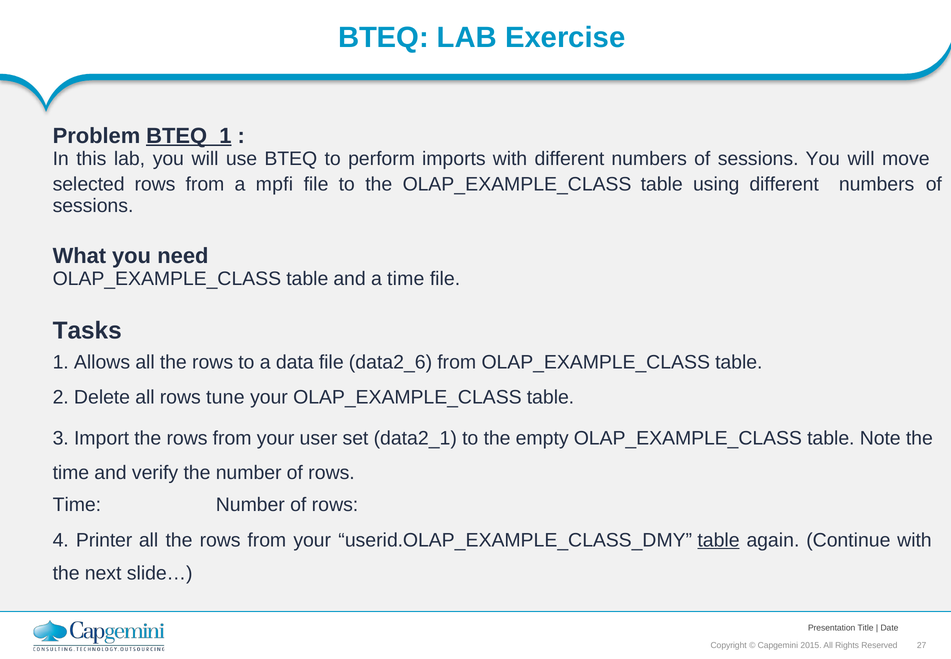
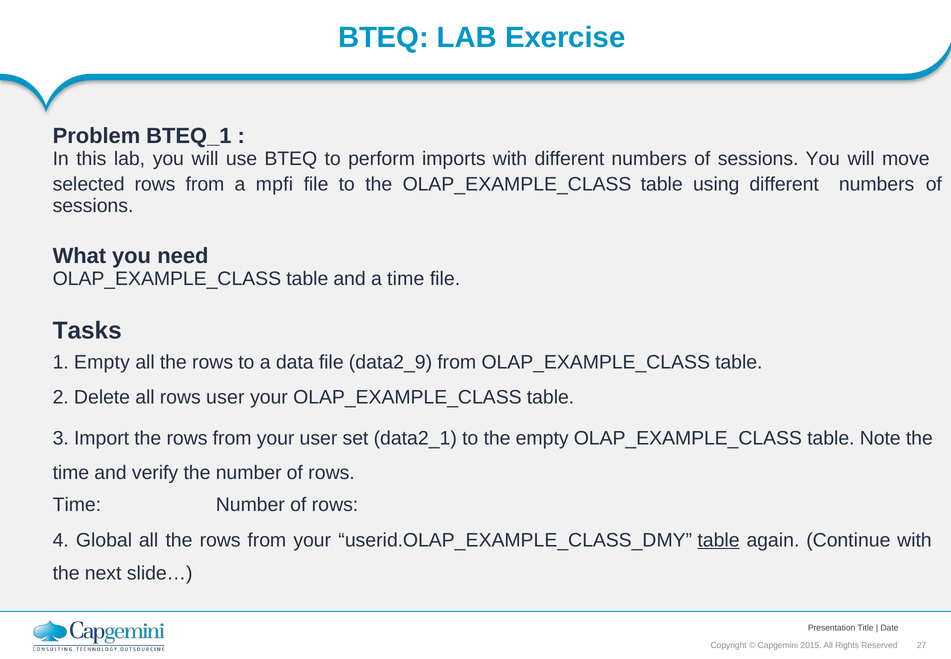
BTEQ_1 underline: present -> none (189, 136)
1 Allows: Allows -> Empty (102, 362)
data2_6: data2_6 -> data2_9 (390, 362)
rows tune: tune -> user (225, 397)
Printer: Printer -> Global (104, 540)
